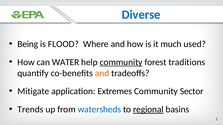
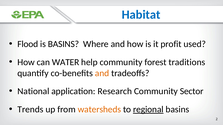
Diverse: Diverse -> Habitat (141, 15)
Being: Being -> Flood (28, 44)
is FLOOD: FLOOD -> BASINS (64, 44)
much: much -> profit (171, 44)
community underline: present -> none (121, 62)
Mitigate: Mitigate -> National (33, 92)
Extremes: Extremes -> Research (115, 92)
watersheds colour: blue -> orange (99, 110)
